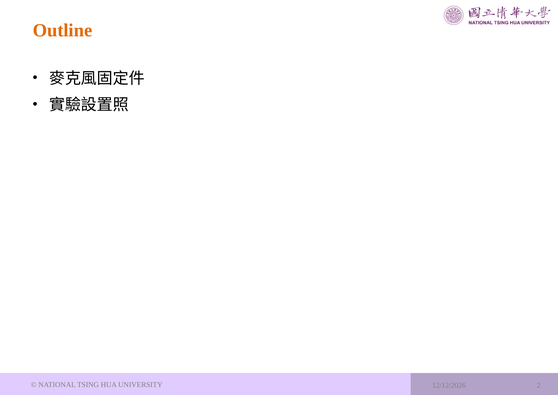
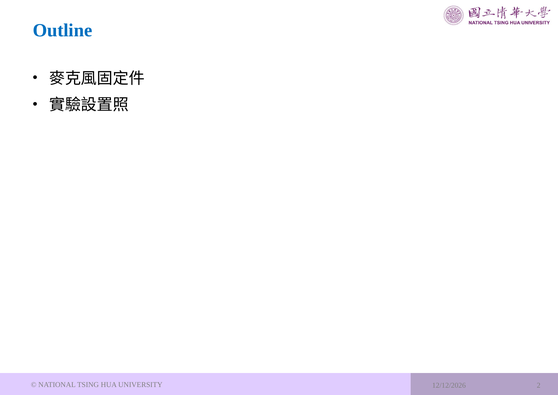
Outline colour: orange -> blue (62, 30)
